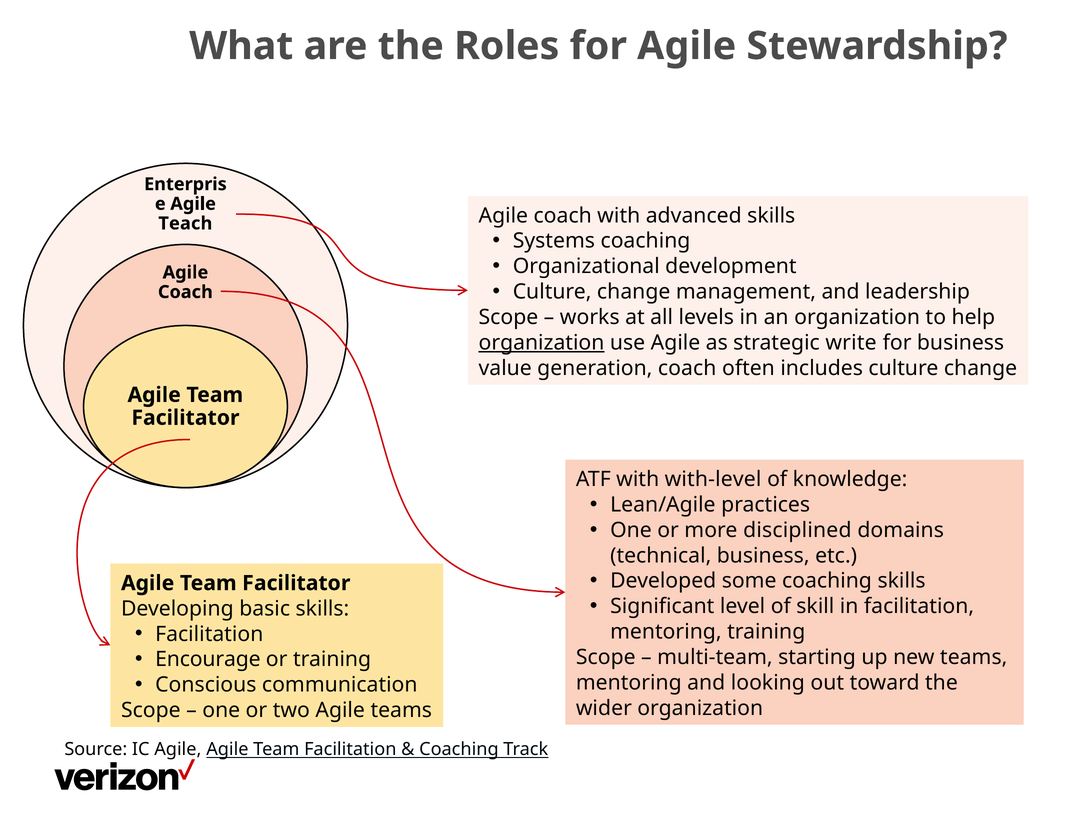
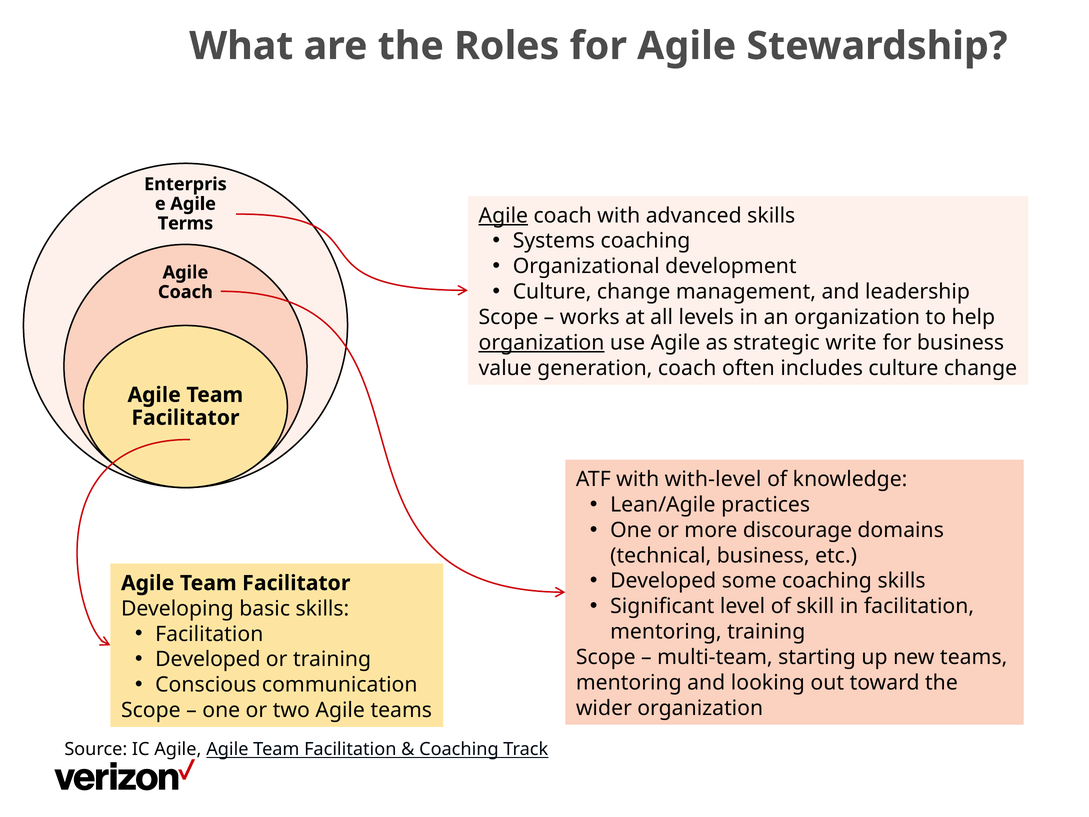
Agile underline: none -> present (503, 215)
Teach: Teach -> Terms (186, 223)
disciplined: disciplined -> discourage (798, 530)
Encourage: Encourage -> Developed (208, 659)
